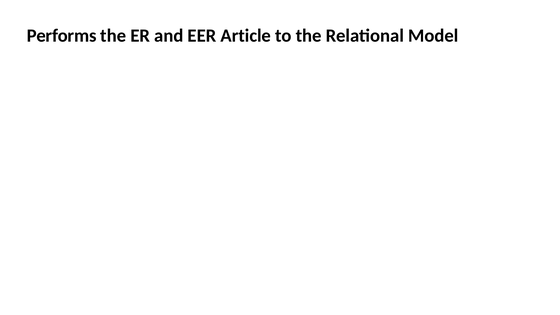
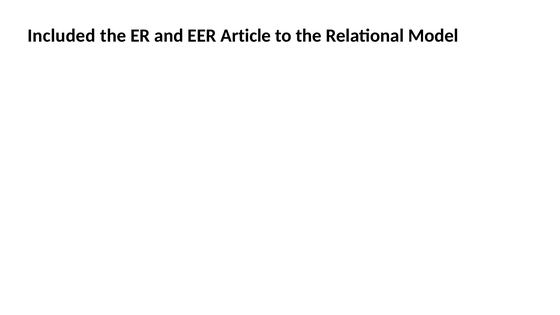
Performs: Performs -> Included (61, 36)
